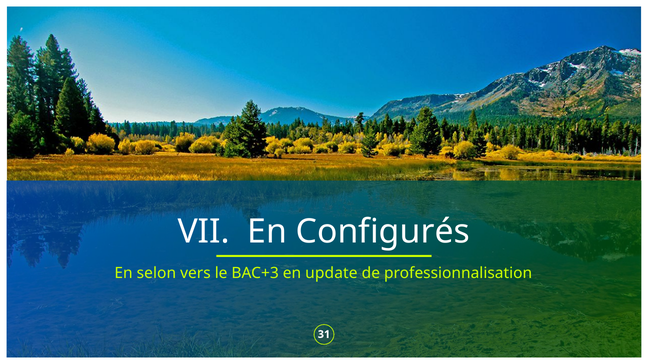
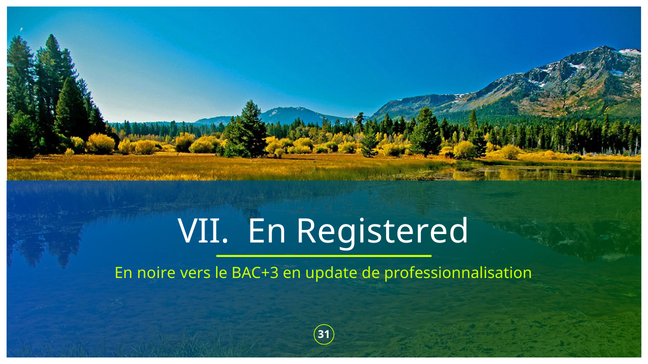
Configurés: Configurés -> Registered (383, 232)
selon: selon -> noire (156, 273)
